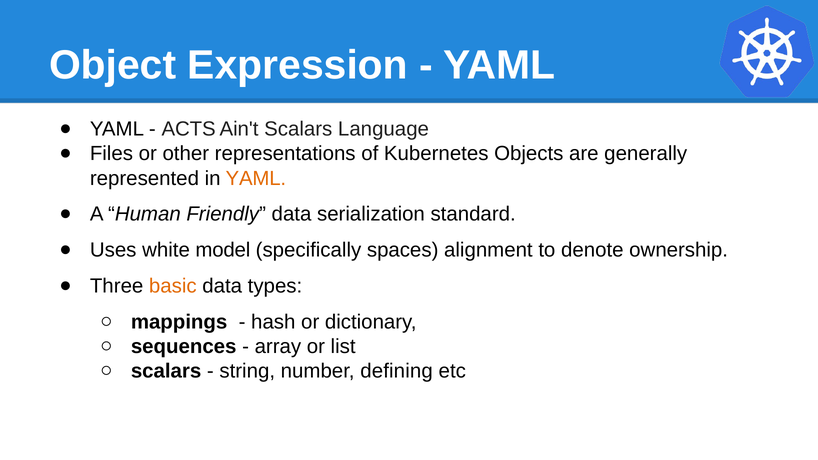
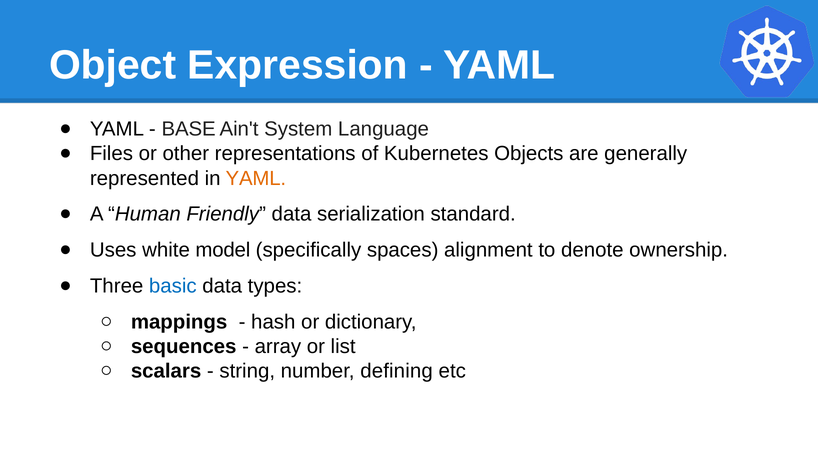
ACTS: ACTS -> BASE (189, 129)
Ain't Scalars: Scalars -> System (298, 129)
basic colour: orange -> blue (173, 286)
